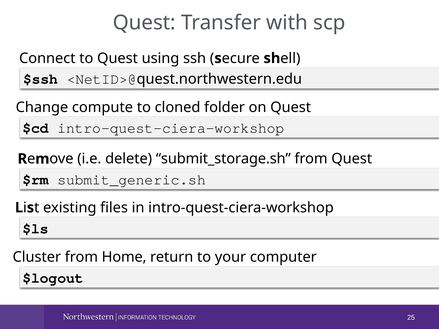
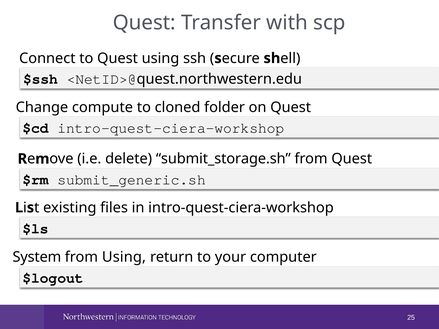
Cluster: Cluster -> System (37, 257)
from Home: Home -> Using (124, 257)
